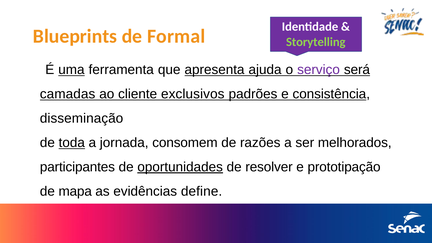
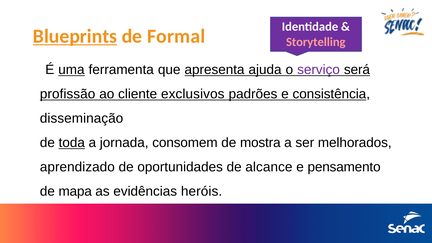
Blueprints underline: none -> present (75, 36)
Storytelling colour: light green -> pink (316, 42)
camadas: camadas -> profissão (68, 94)
razões: razões -> mostra (260, 143)
participantes: participantes -> aprendizado (77, 167)
oportunidades underline: present -> none (180, 167)
resolver: resolver -> alcance (269, 167)
prototipação: prototipação -> pensamento (344, 167)
define: define -> heróis (202, 191)
